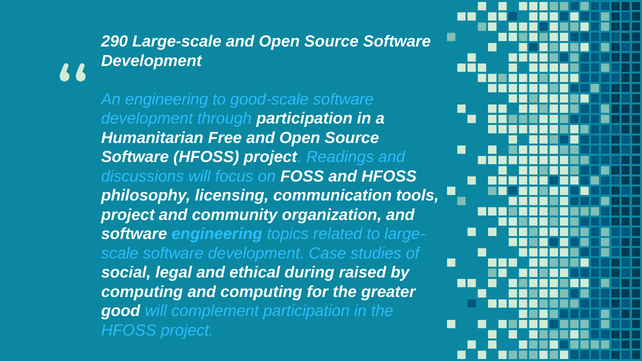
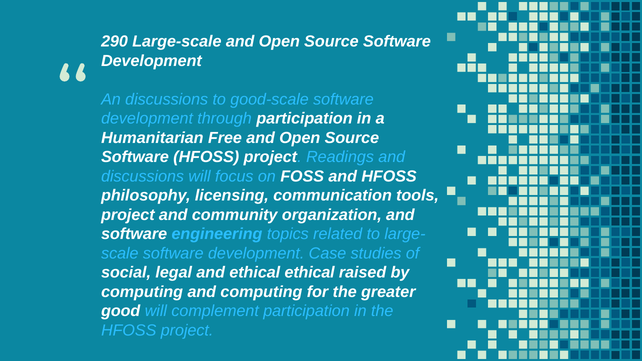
An engineering: engineering -> discussions (167, 99)
ethical during: during -> ethical (310, 273)
